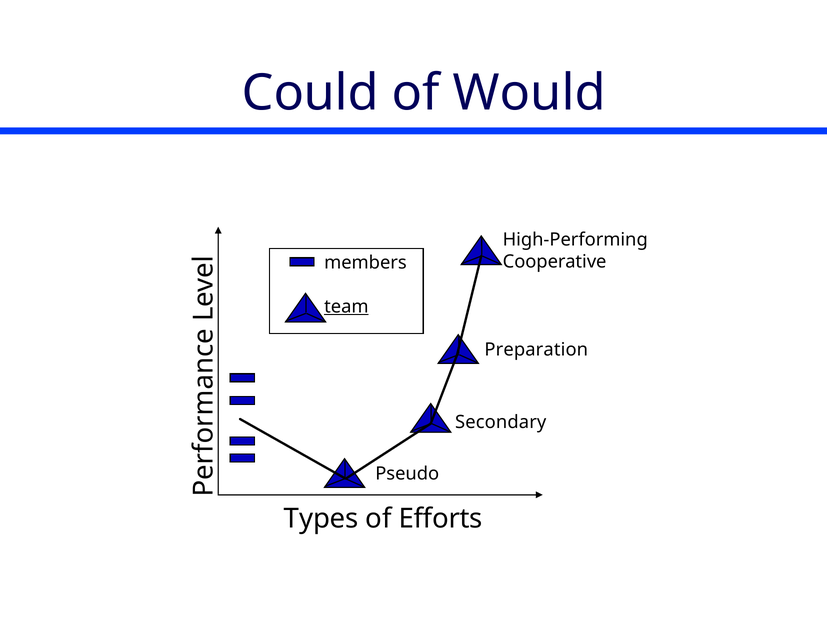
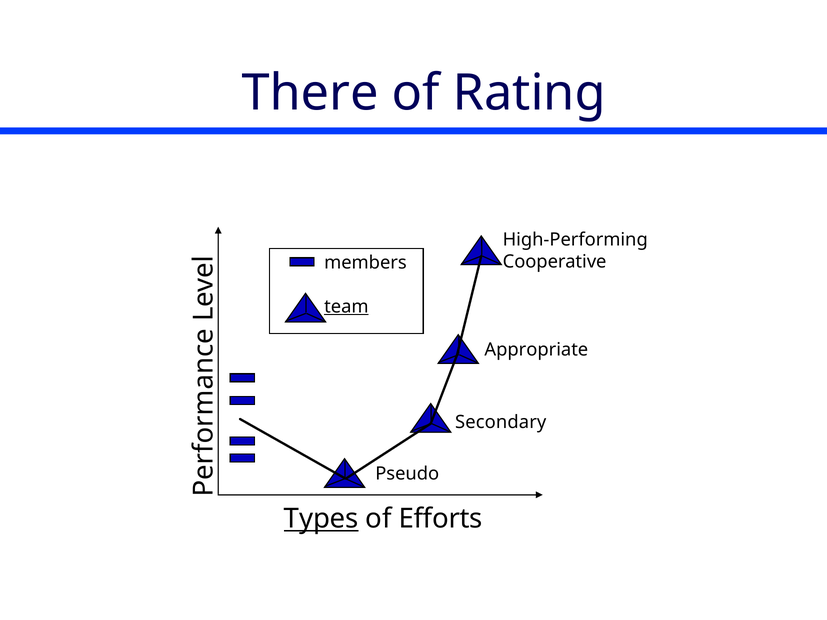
Could: Could -> There (310, 93)
Would: Would -> Rating (529, 93)
Preparation: Preparation -> Appropriate (536, 350)
Types underline: none -> present (321, 519)
